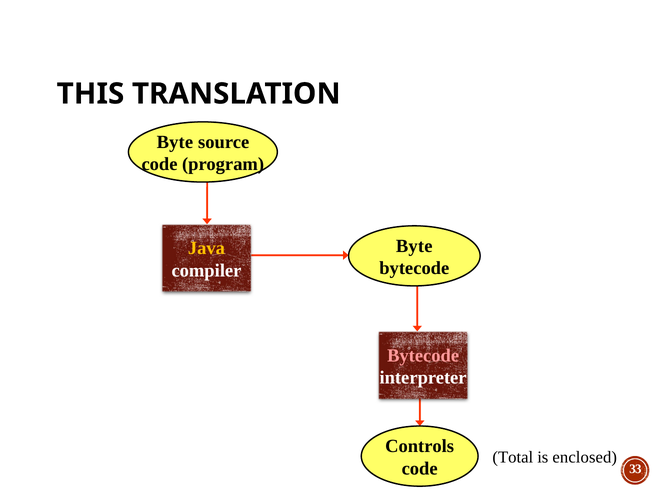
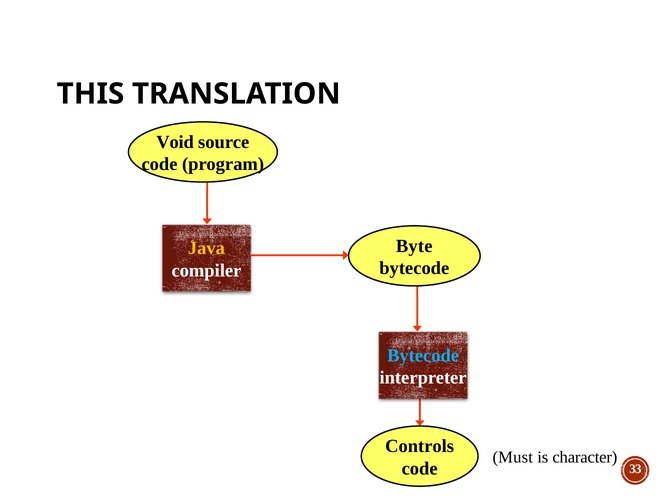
Byte: Byte -> Void (175, 142)
Bytecode colour: pink -> light blue (423, 355)
Total: Total -> Must (513, 457)
enclosed: enclosed -> character (585, 457)
